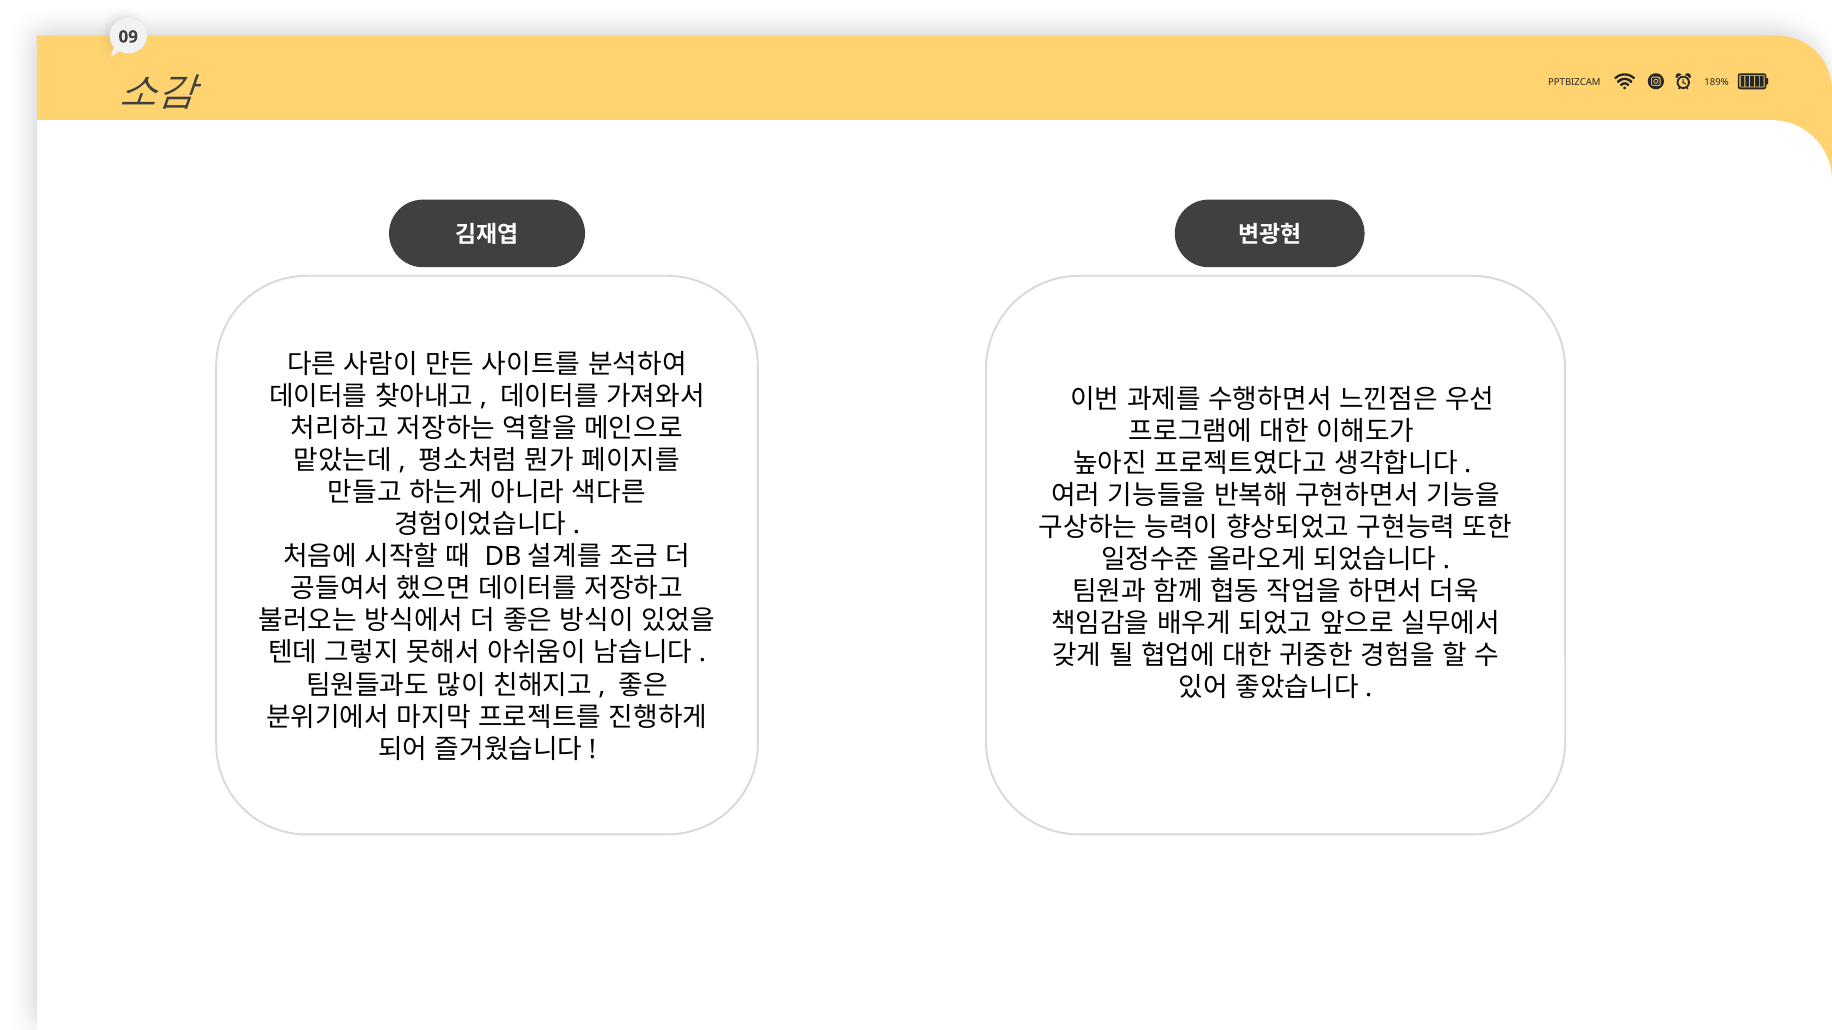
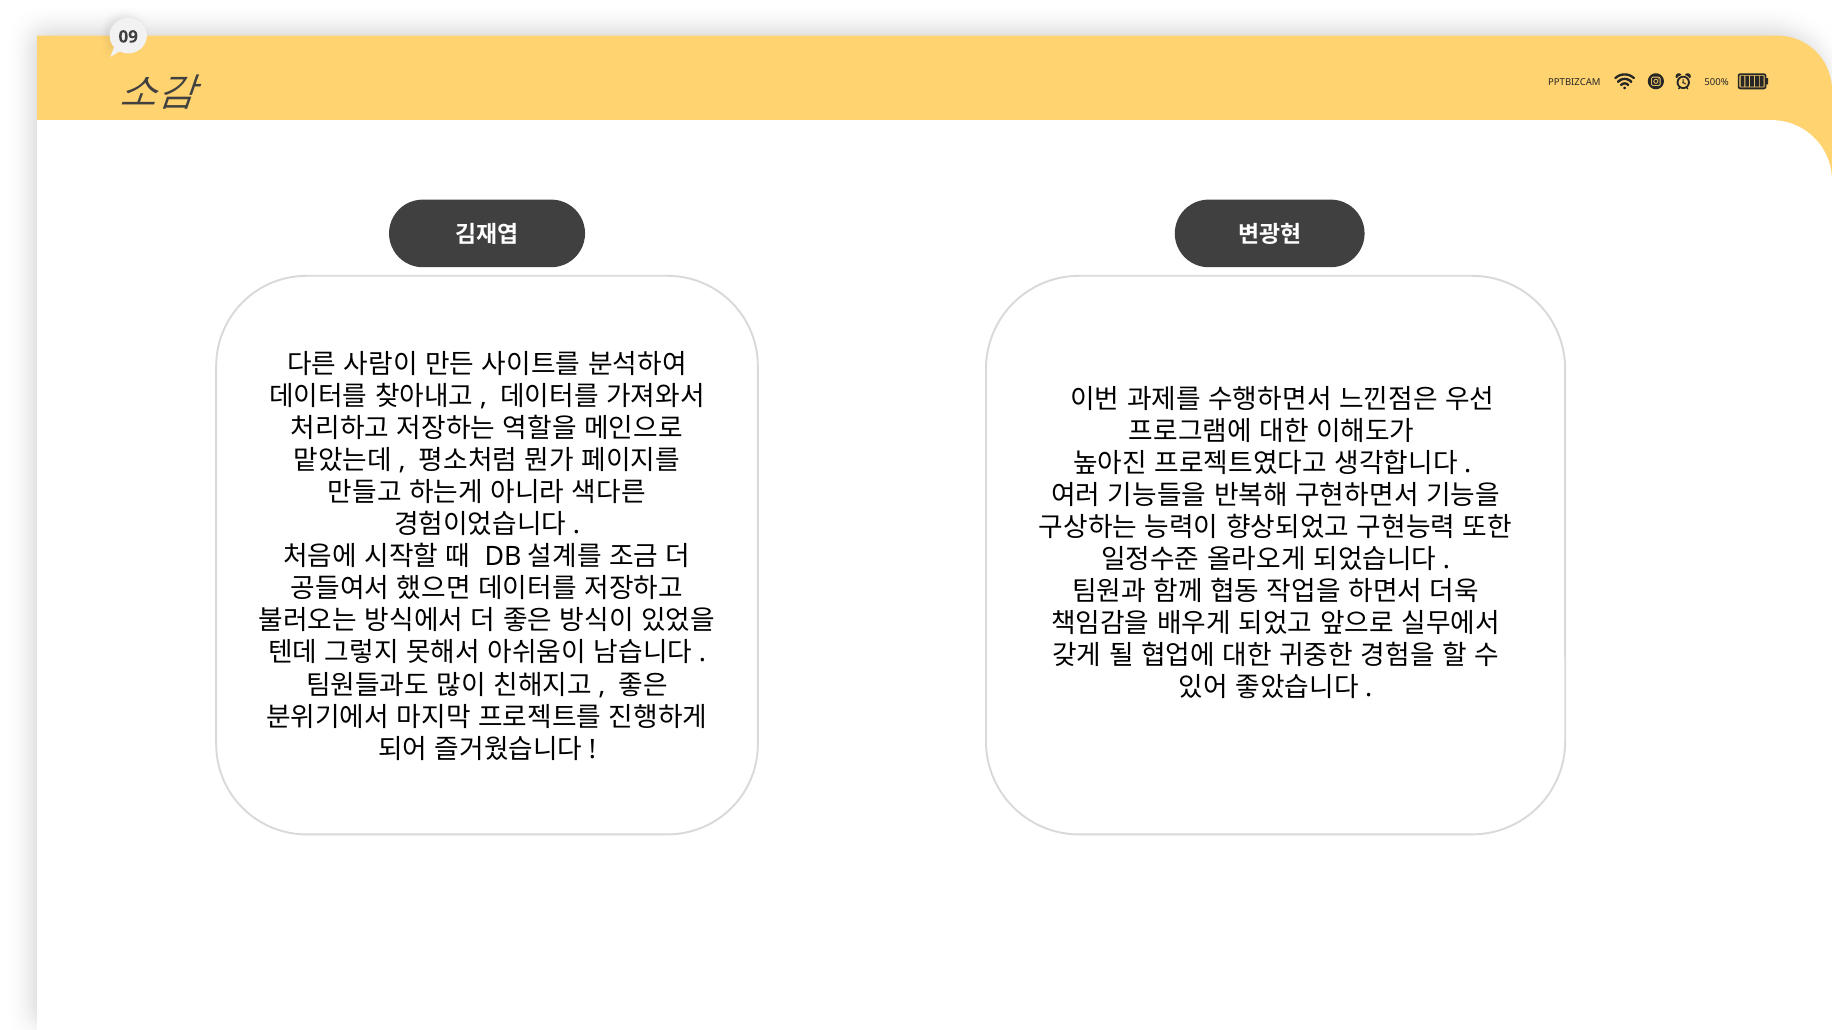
189%: 189% -> 500% (1717, 82)
